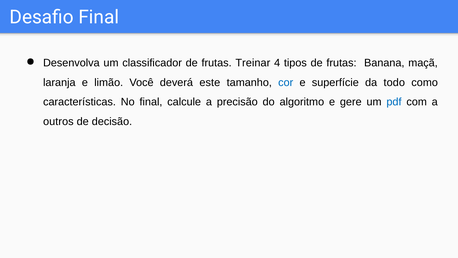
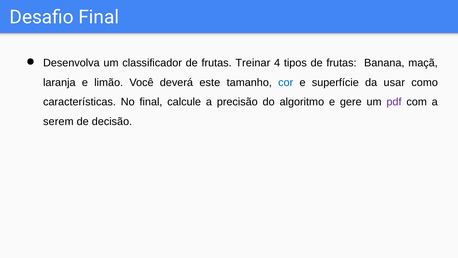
todo: todo -> usar (394, 82)
pdf colour: blue -> purple (394, 102)
outros: outros -> serem (58, 121)
